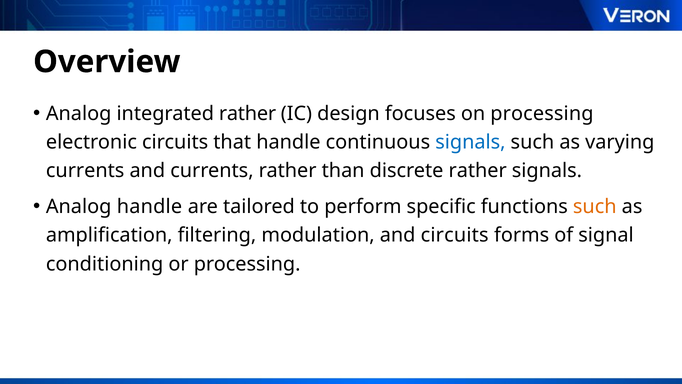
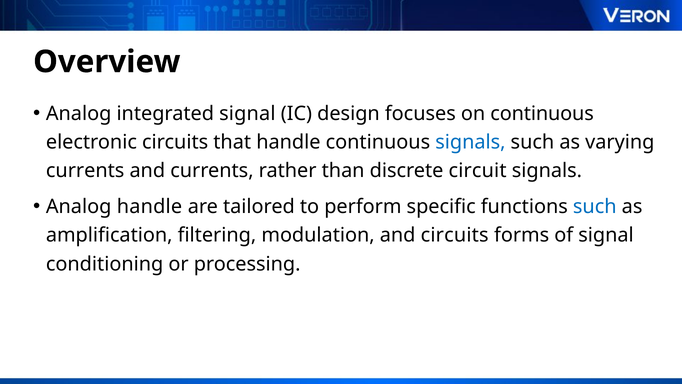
integrated rather: rather -> signal (247, 113)
on processing: processing -> continuous (542, 113)
discrete rather: rather -> circuit (478, 171)
such colour: orange -> blue (595, 207)
